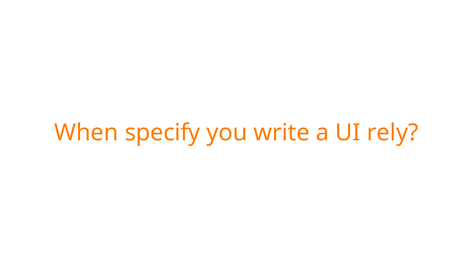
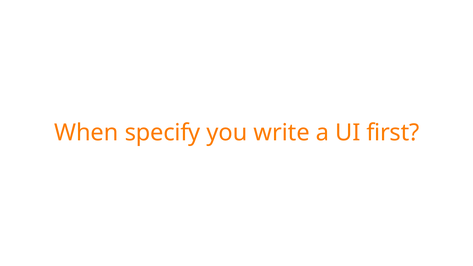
rely: rely -> first (393, 133)
